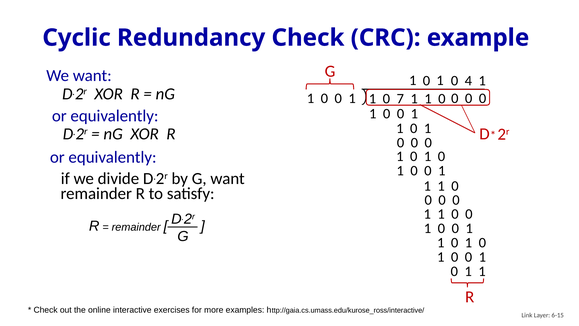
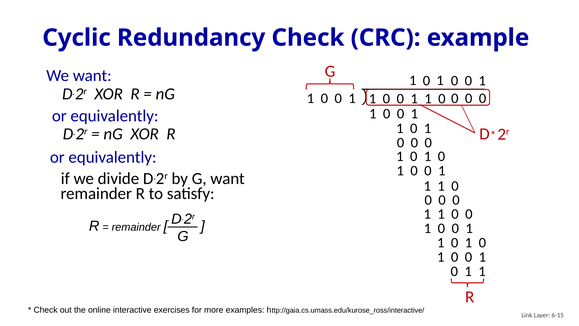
4: 4 -> 0 (468, 81)
7: 7 -> 0 (400, 99)
